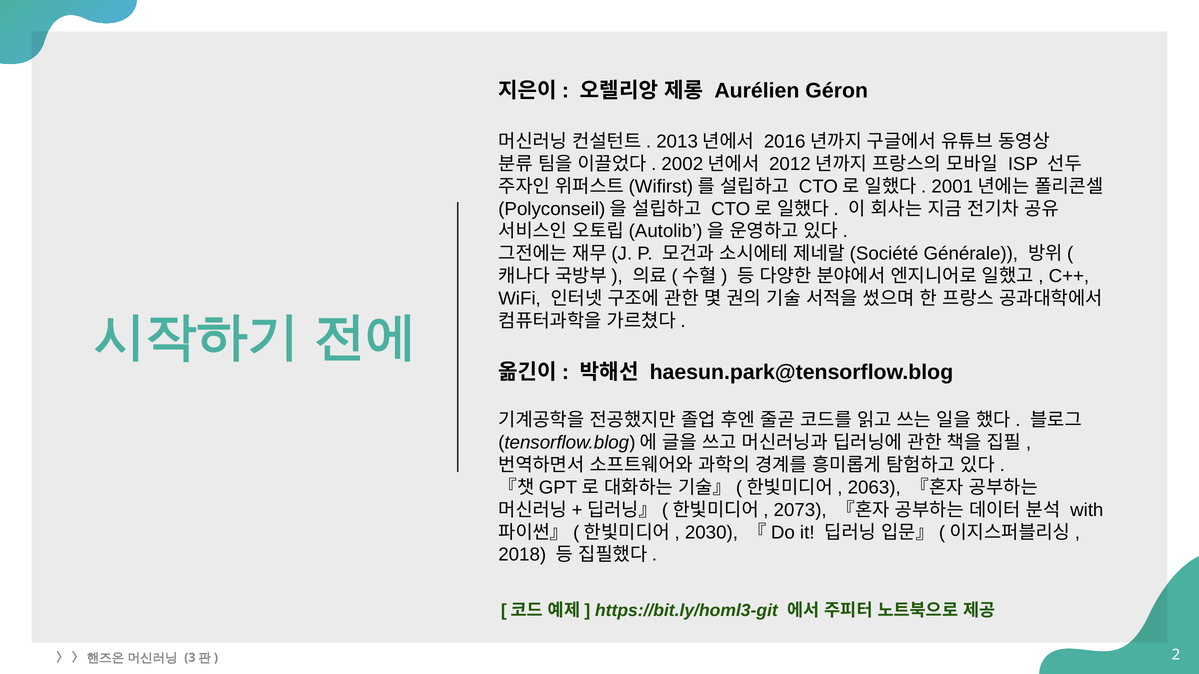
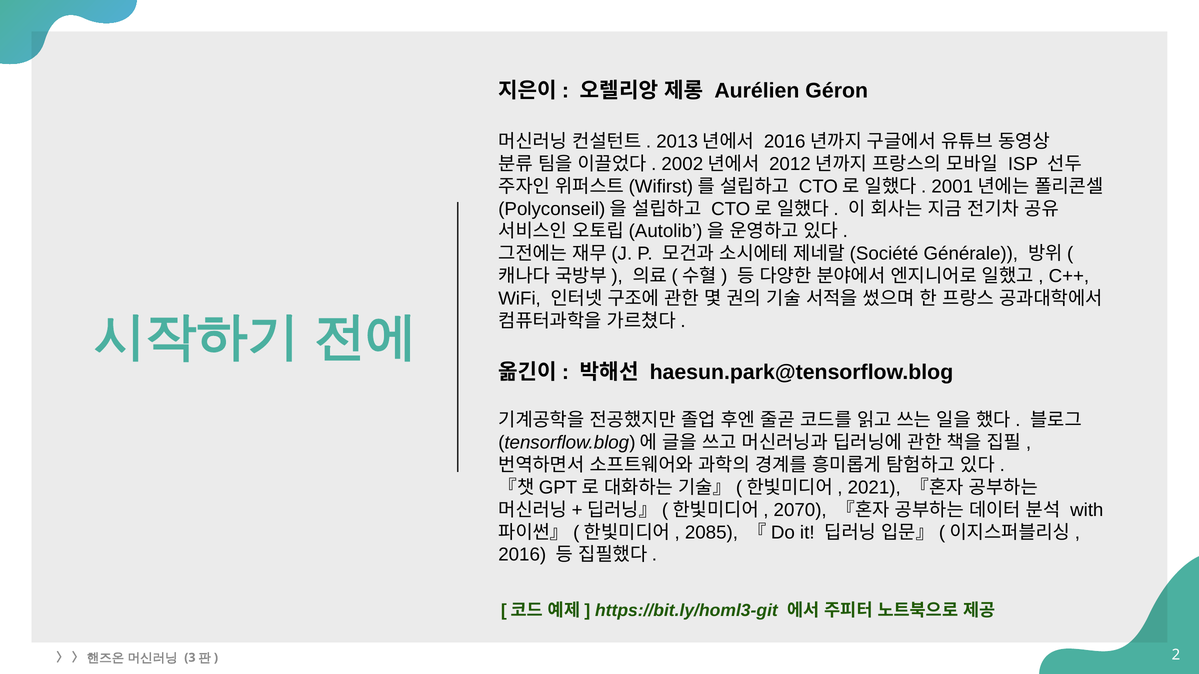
2063: 2063 -> 2021 (874, 488)
2073: 2073 -> 2070 (800, 510)
2030: 2030 -> 2085 (711, 533)
2018: 2018 -> 2016 (522, 555)
